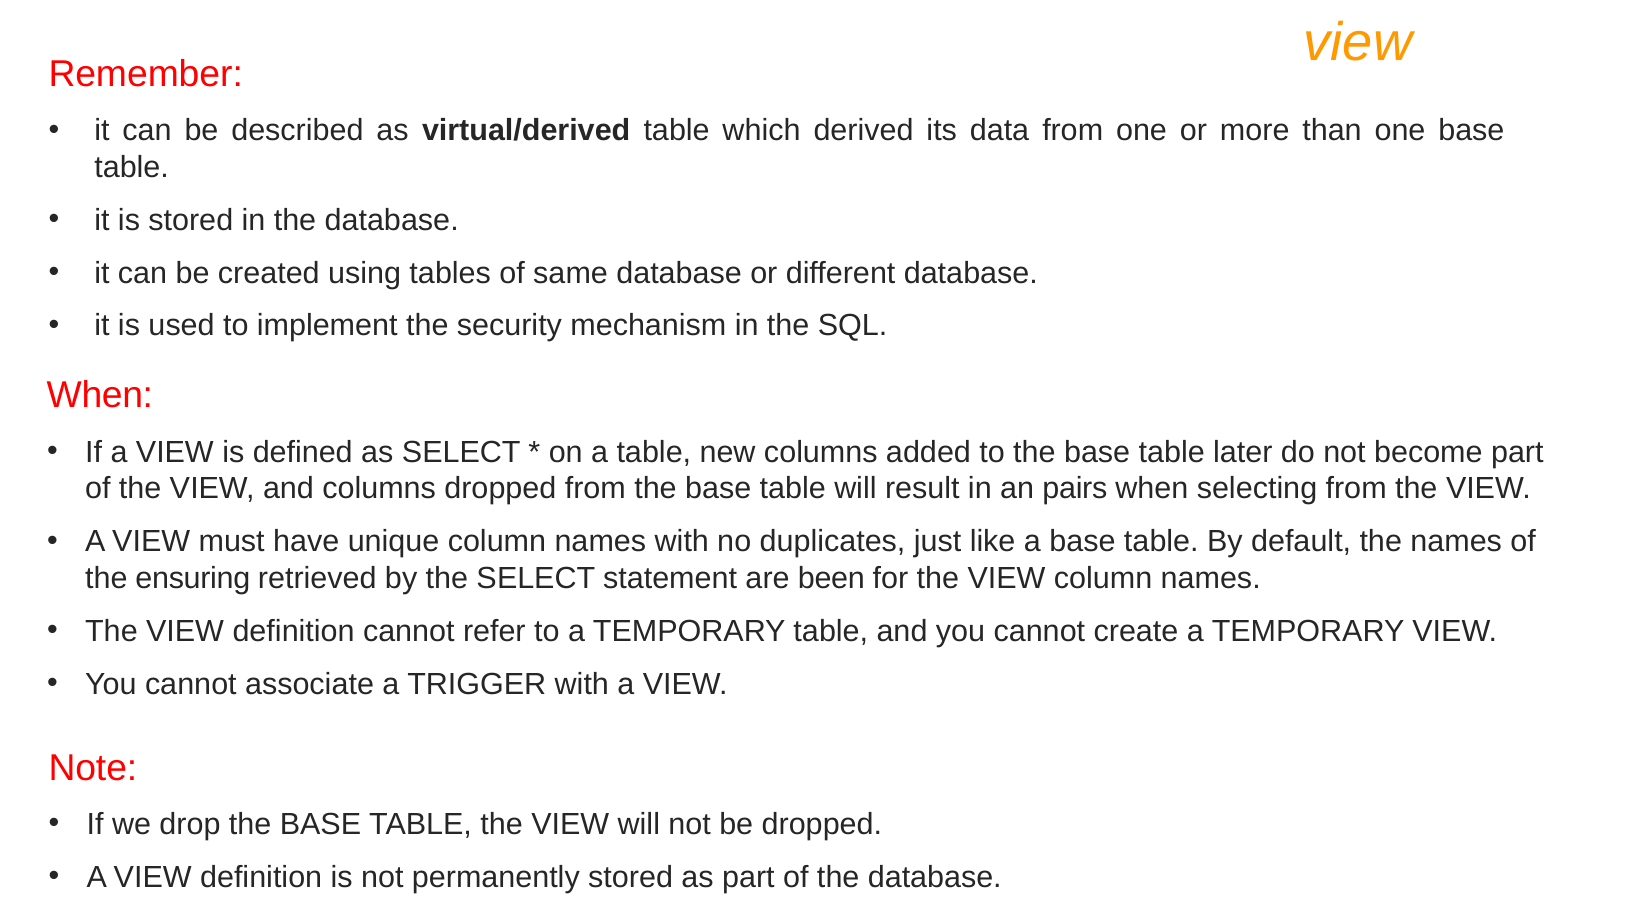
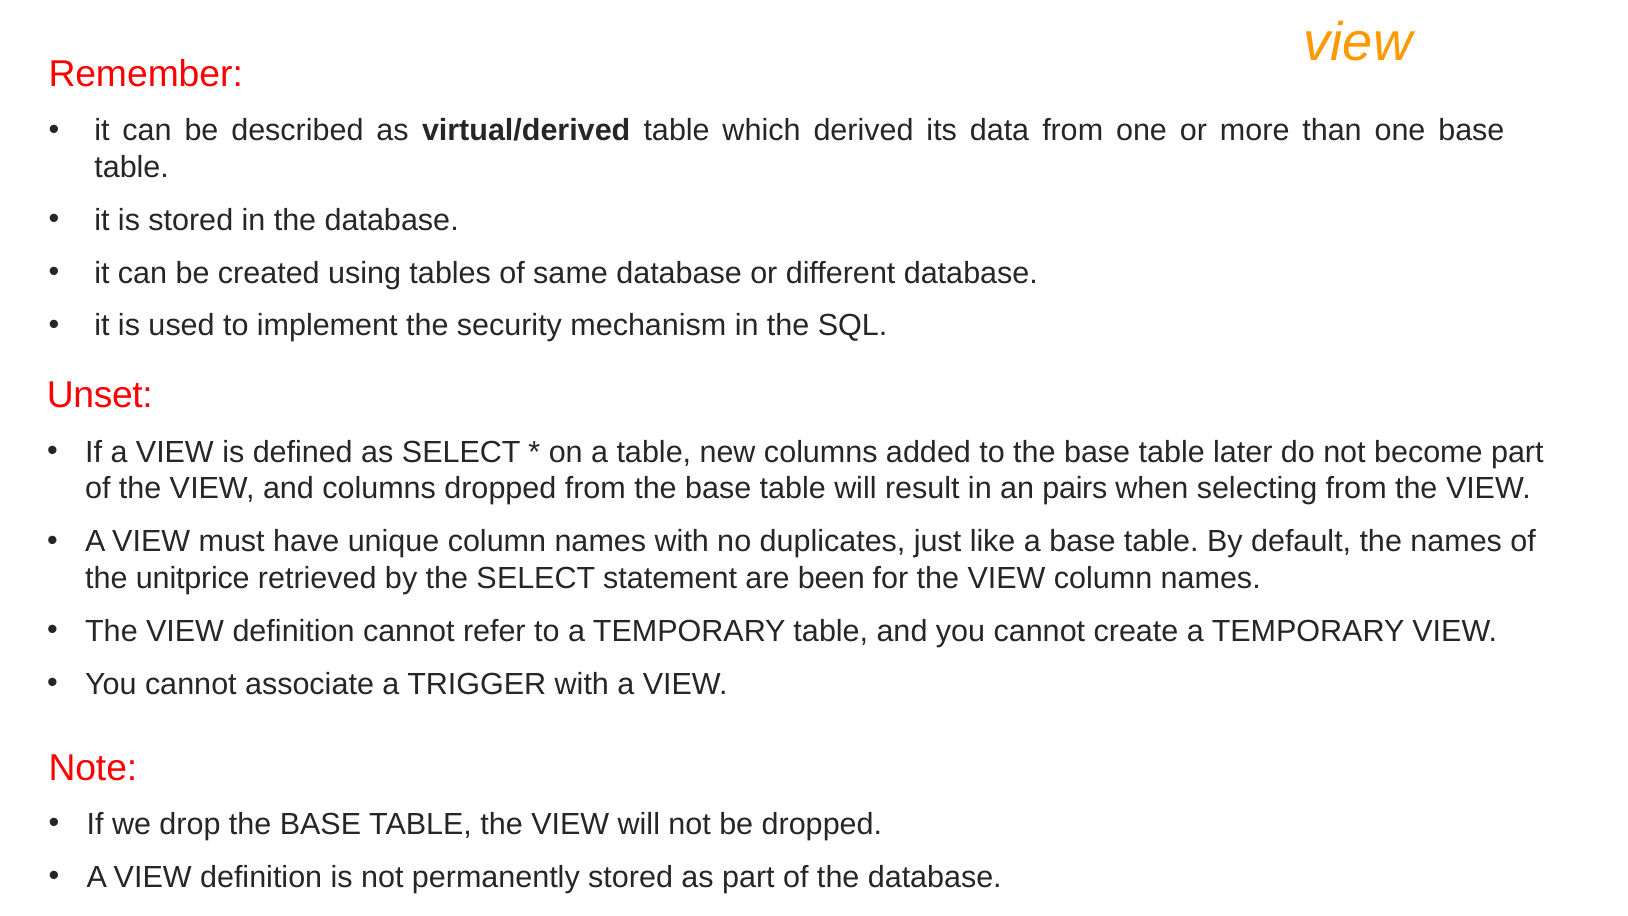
When: When -> Unset (100, 396)
ensuring: ensuring -> unitprice (193, 578)
